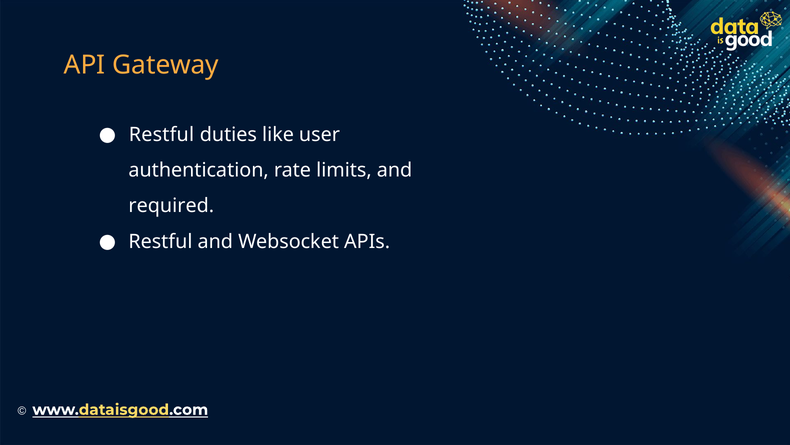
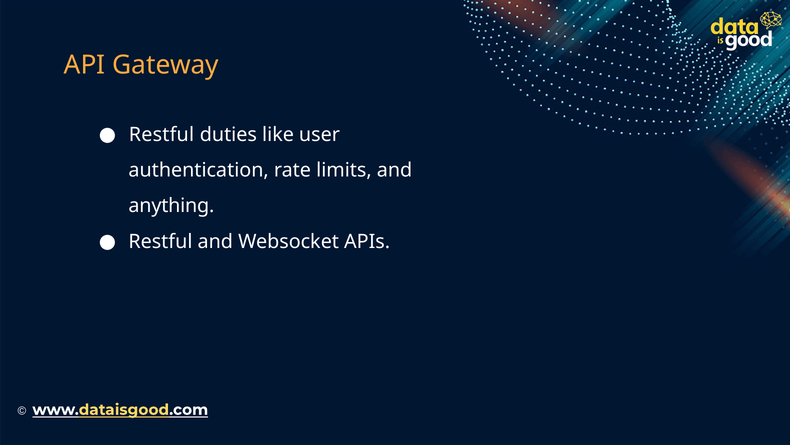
required: required -> anything (171, 206)
